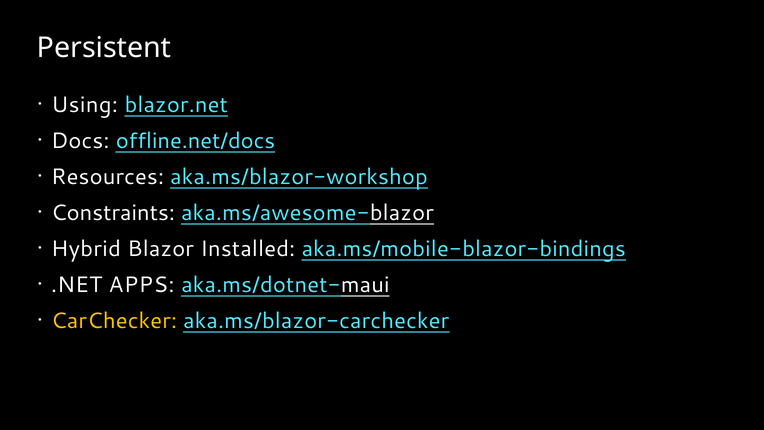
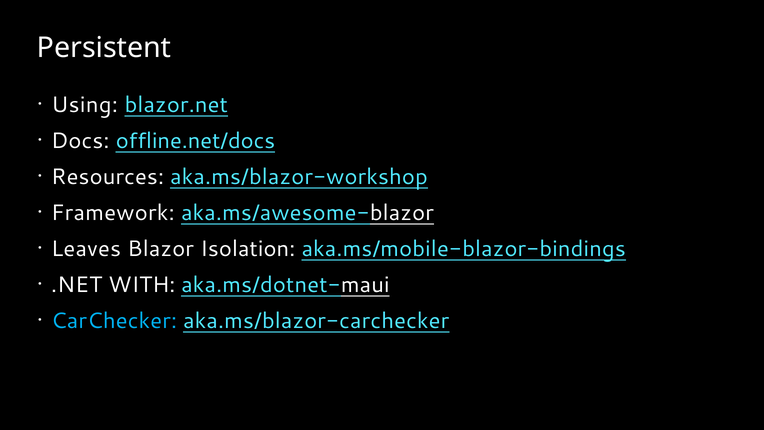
Constraints: Constraints -> Framework (113, 213)
Hybrid: Hybrid -> Leaves (86, 249)
Installed: Installed -> Isolation (248, 249)
APPS: APPS -> WITH (142, 285)
CarChecker colour: yellow -> light blue (114, 321)
